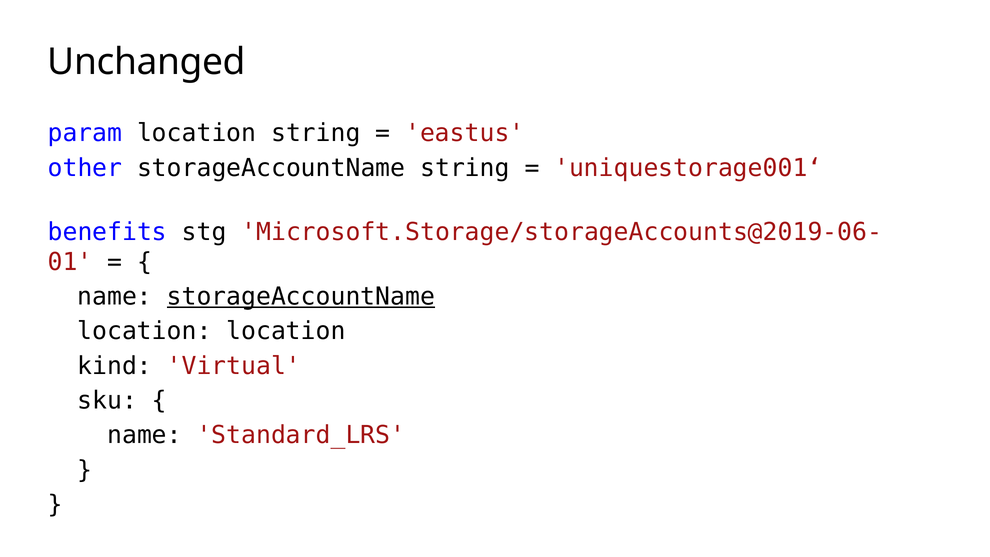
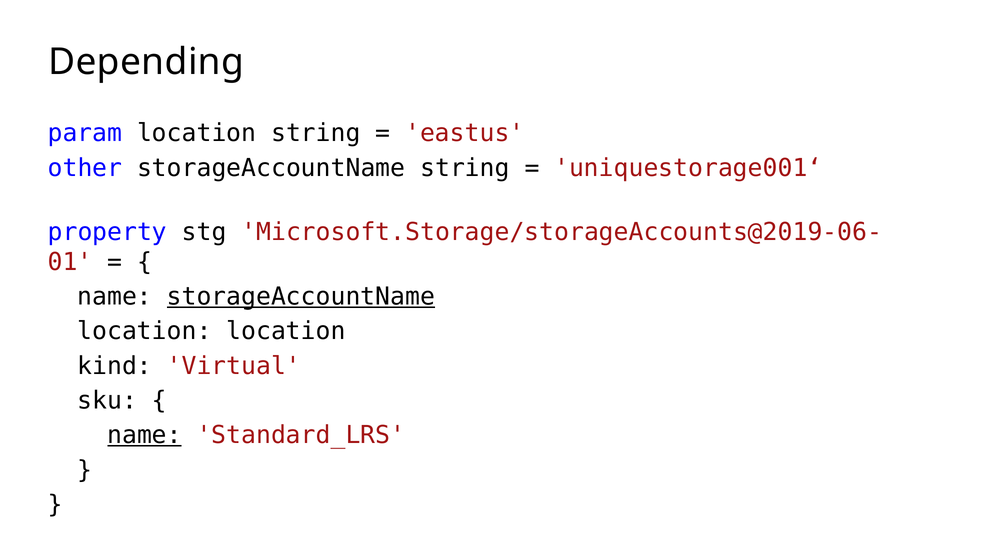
Unchanged: Unchanged -> Depending (146, 62)
benefits: benefits -> property (107, 232)
name underline: none -> present (145, 435)
